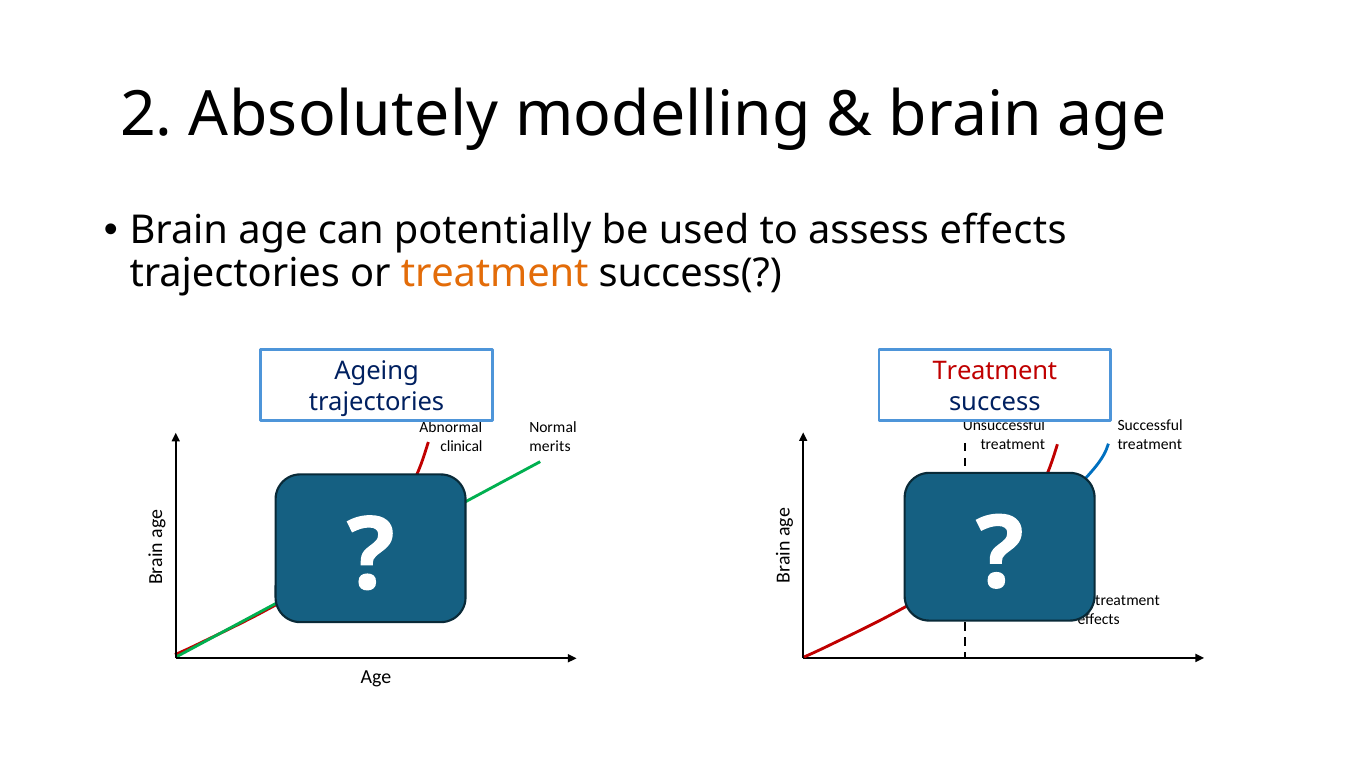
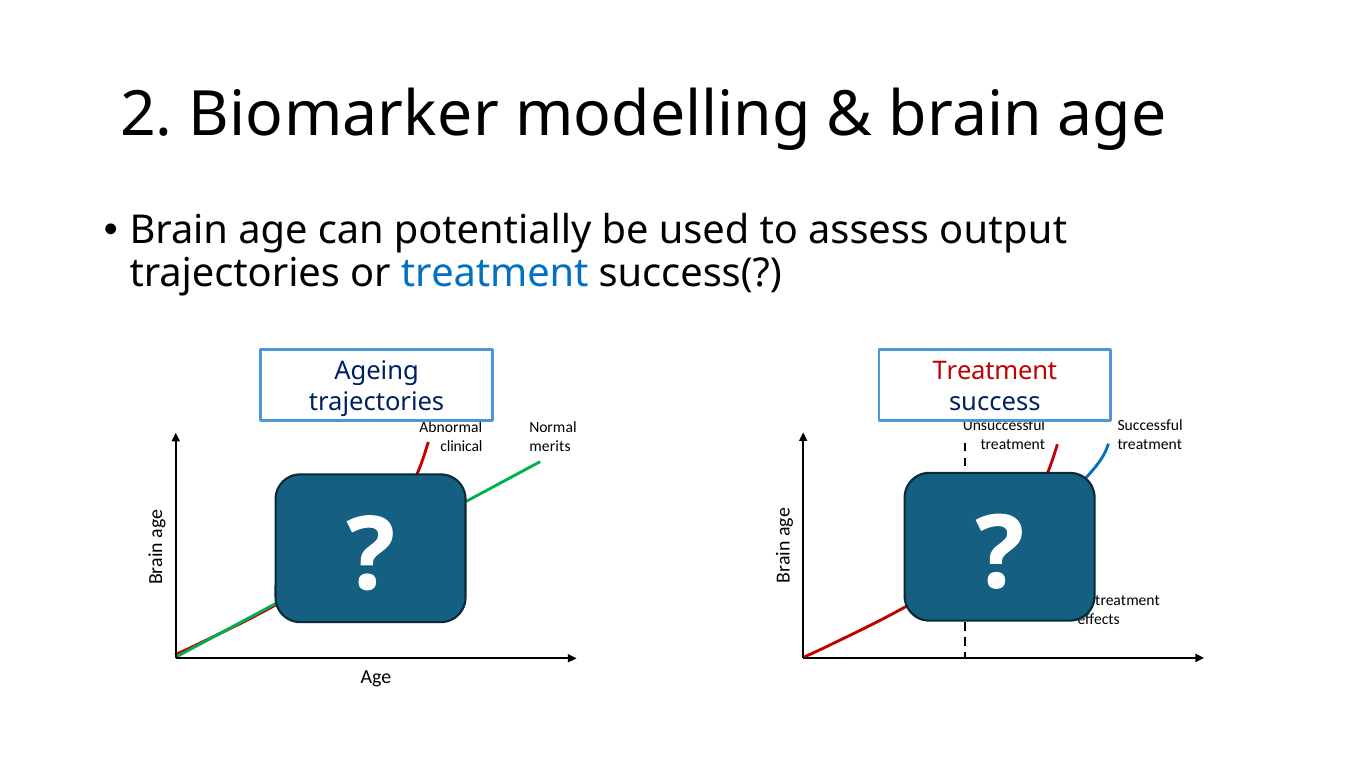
Absolutely: Absolutely -> Biomarker (344, 115)
assess effects: effects -> output (1003, 231)
treatment colour: orange -> blue (495, 274)
